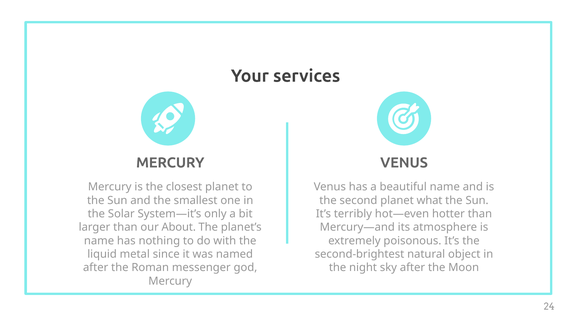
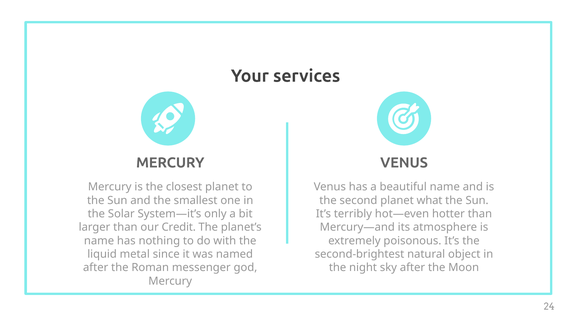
About: About -> Credit (179, 228)
